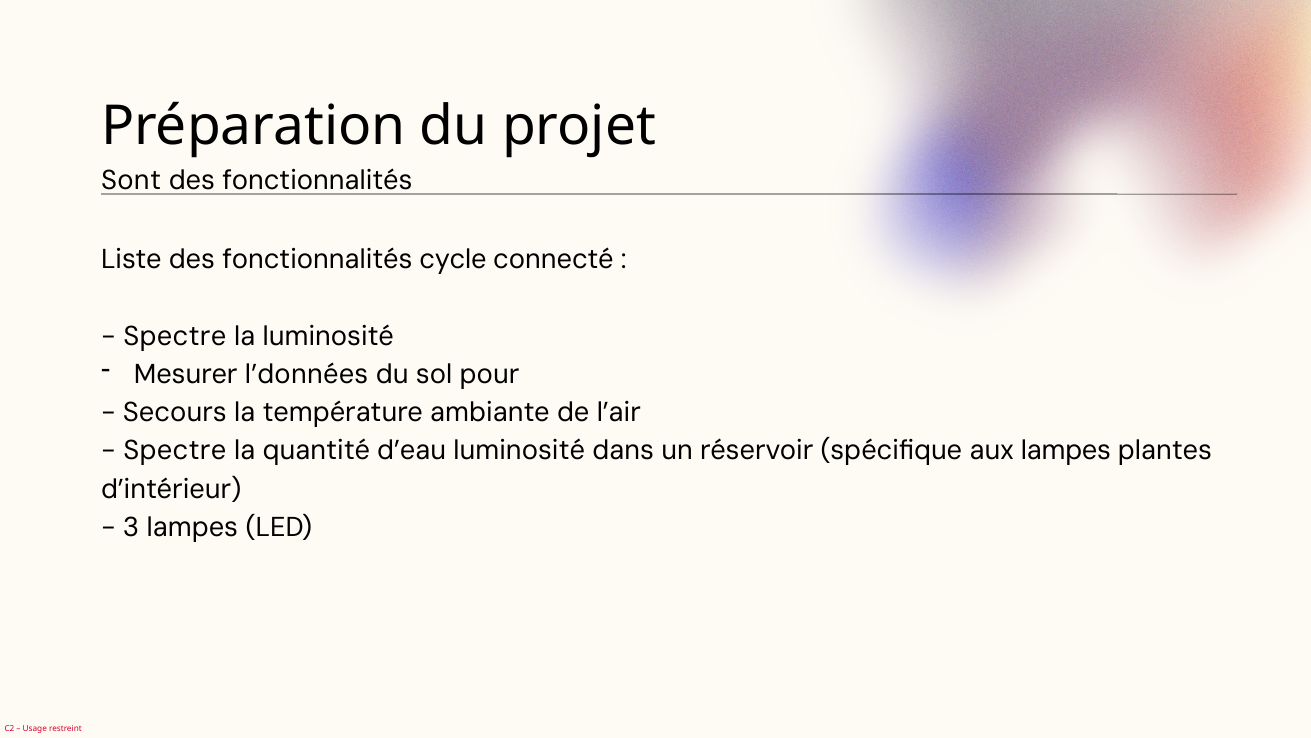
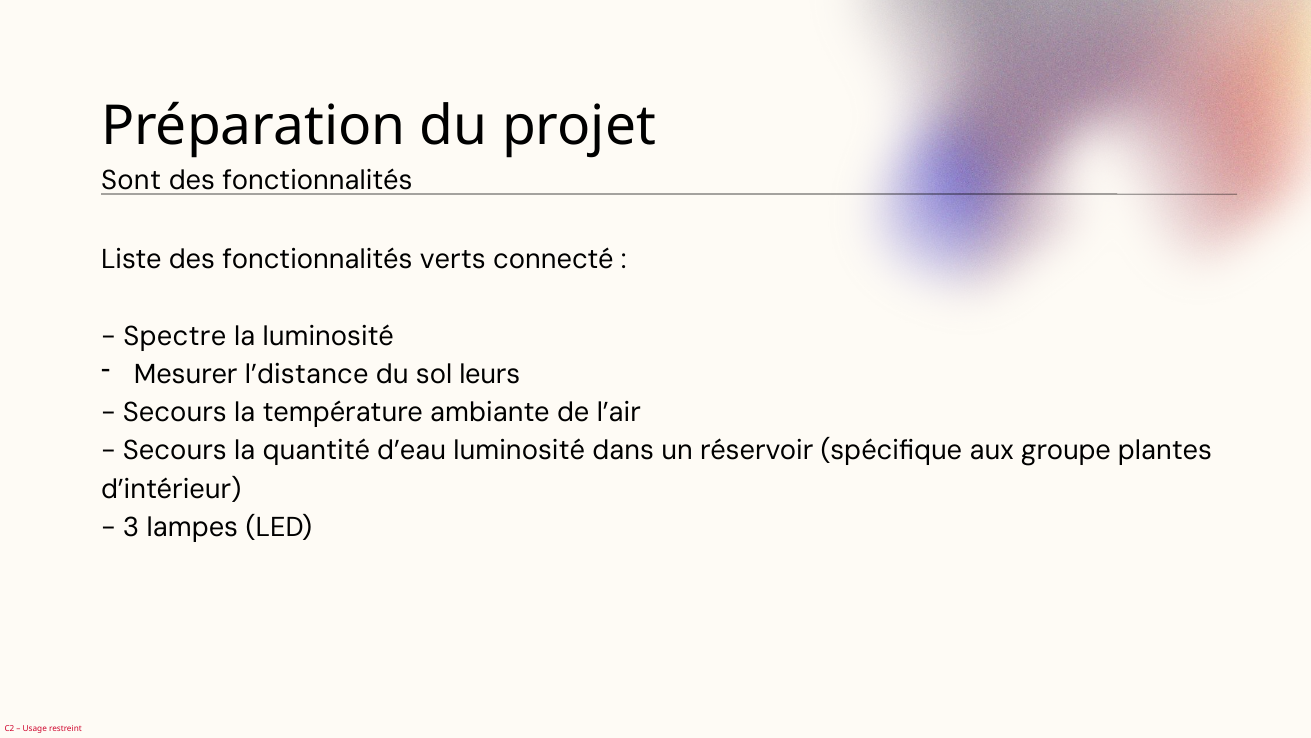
cycle: cycle -> verts (453, 259)
l’données: l’données -> l’distance (307, 374)
pour: pour -> leurs (490, 374)
Spectre: Spectre -> Secours (175, 451)
aux lampes: lampes -> groupe (1066, 451)
